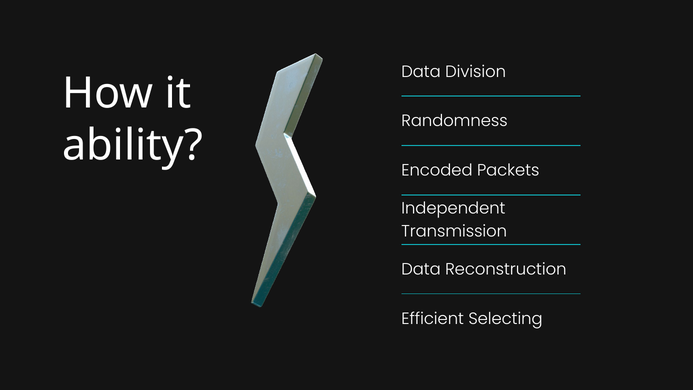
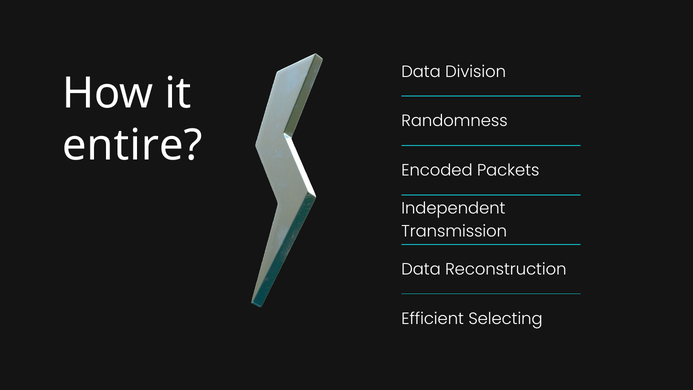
ability: ability -> entire (132, 145)
